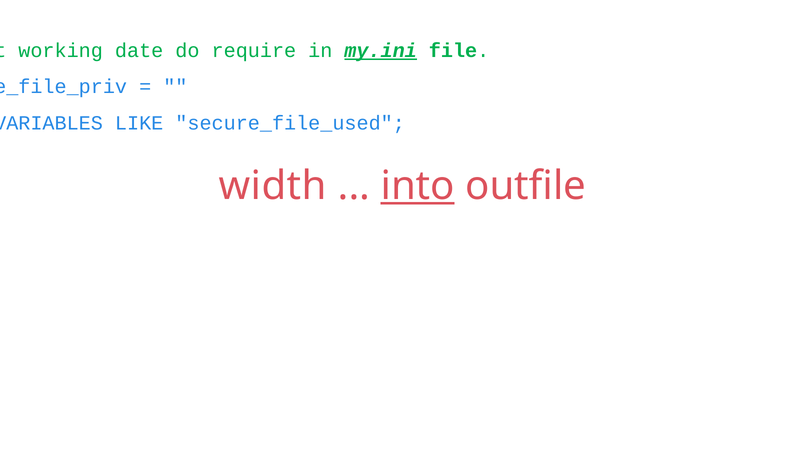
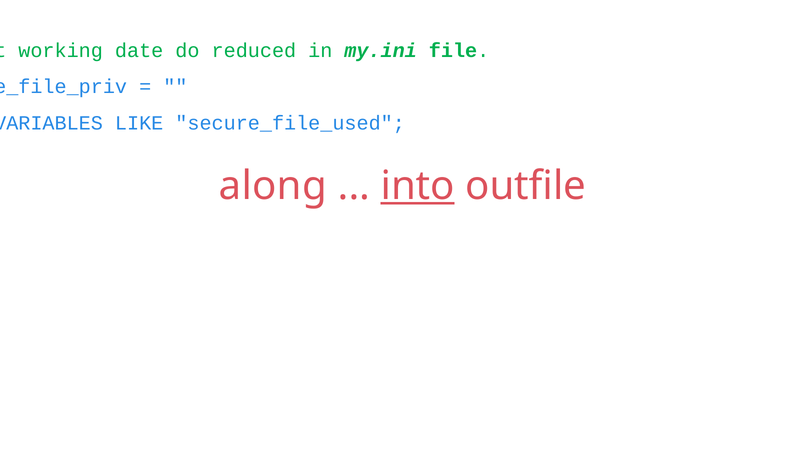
require: require -> reduced (254, 50)
my.ini underline: present -> none (381, 50)
width: width -> along (273, 186)
